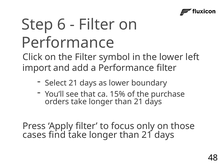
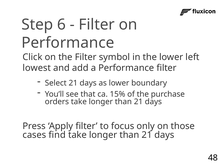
import: import -> lowest (37, 68)
